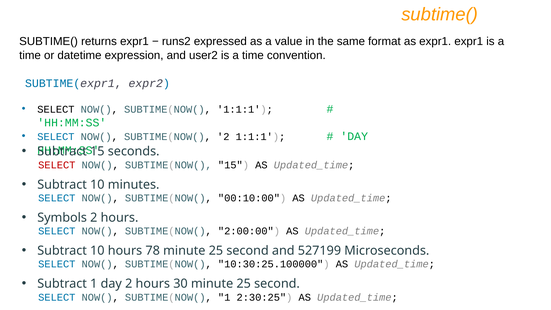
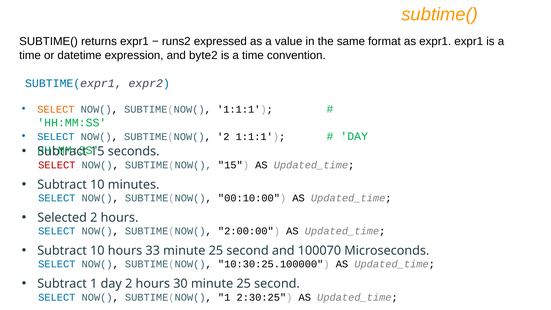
user2: user2 -> byte2 (203, 55)
SELECT colour: black -> orange (56, 109)
Symbols: Symbols -> Selected (62, 218)
78: 78 -> 33 (153, 251)
527199: 527199 -> 100070 (319, 251)
